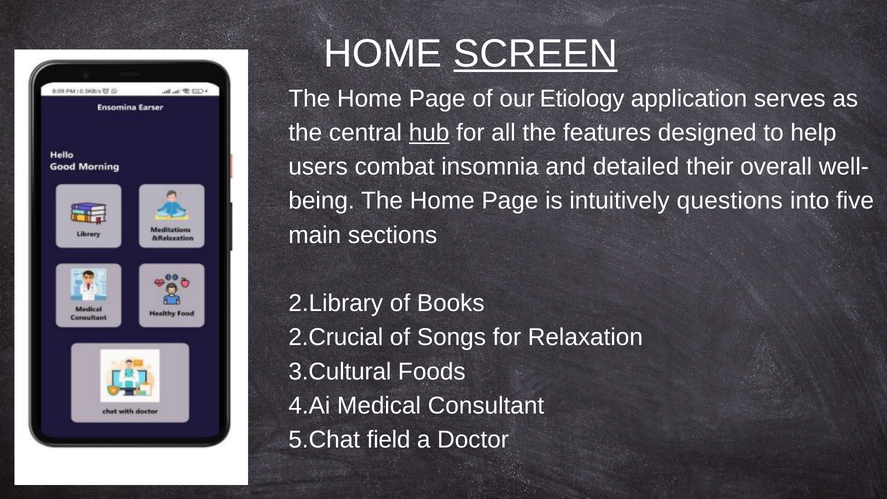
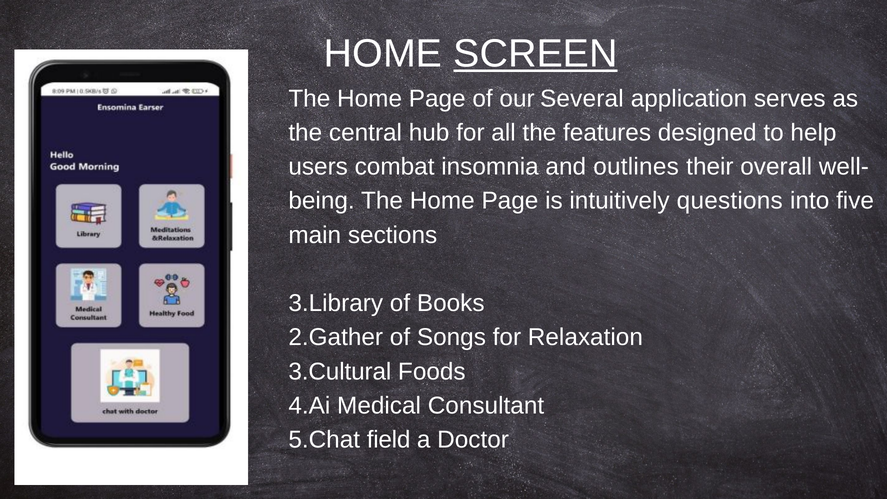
Etiology: Etiology -> Several (582, 99)
hub underline: present -> none (429, 133)
detailed: detailed -> outlines (636, 167)
2.Library: 2.Library -> 3.Library (336, 303)
2.Crucial: 2.Crucial -> 2.Gather (336, 337)
